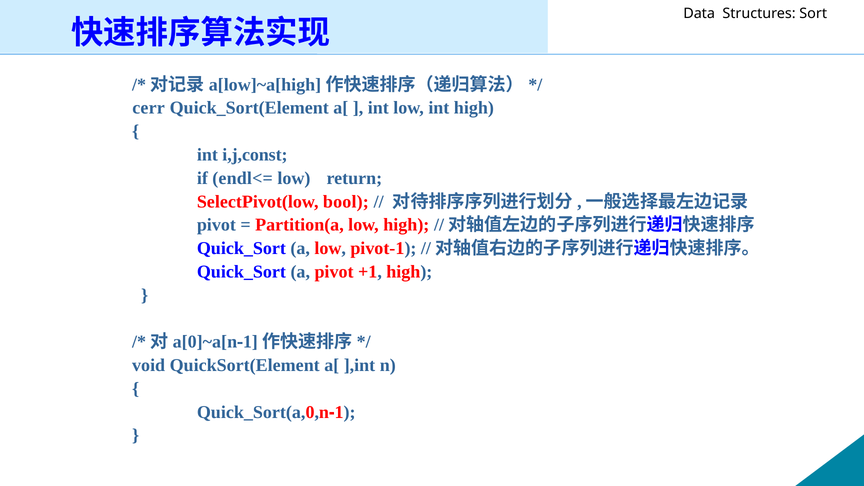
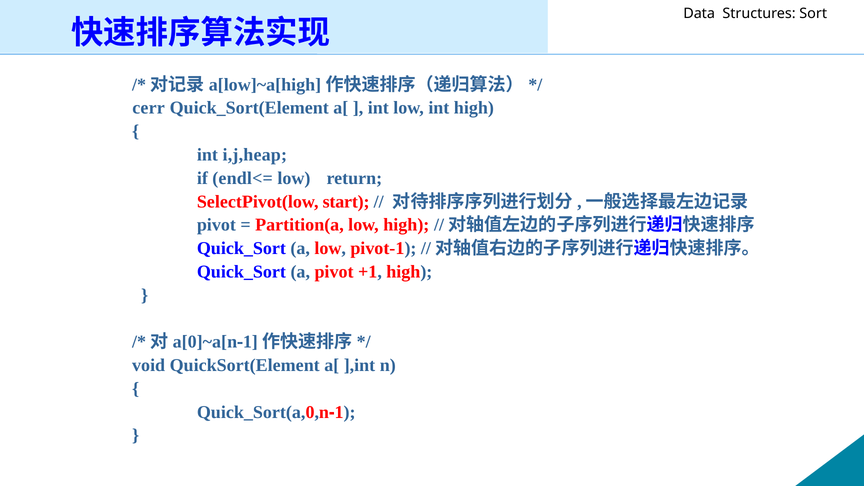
i,j,const: i,j,const -> i,j,heap (255, 155)
bool: bool -> start (346, 202)
